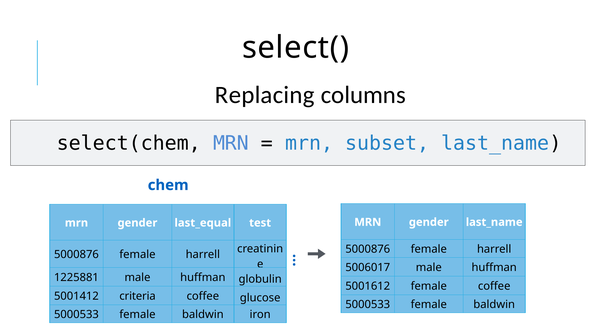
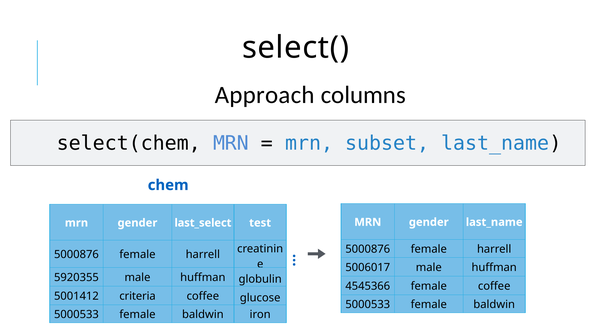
Replacing: Replacing -> Approach (265, 95)
last_equal: last_equal -> last_select (203, 223)
1225881: 1225881 -> 5920355 (76, 278)
5001612: 5001612 -> 4545366 (368, 286)
